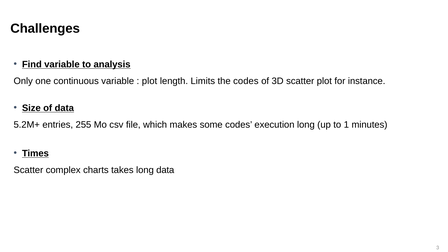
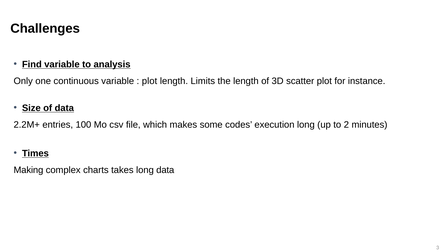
the codes: codes -> length (246, 81)
5.2M+: 5.2M+ -> 2.2M+ (27, 125)
255: 255 -> 100 (83, 125)
1: 1 -> 2 (346, 125)
Scatter: Scatter -> Making (28, 170)
